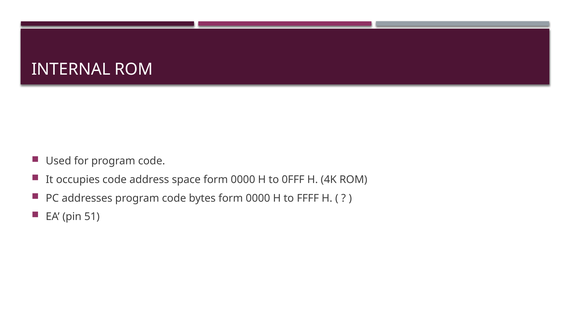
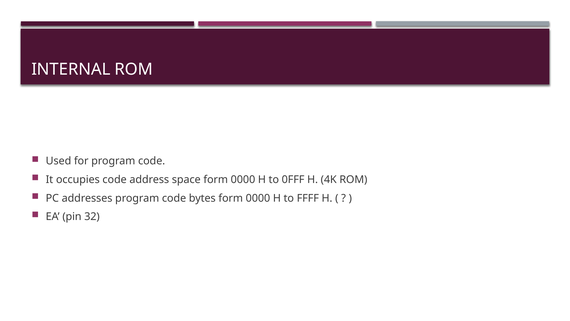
51: 51 -> 32 (92, 216)
